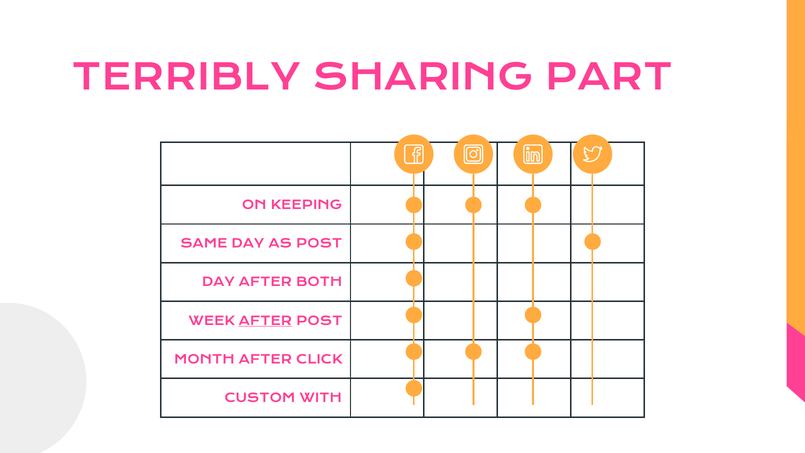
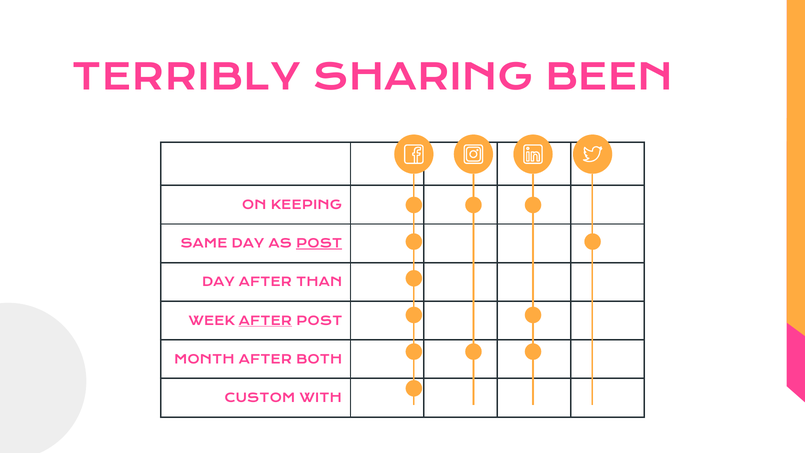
PART: PART -> BEEN (609, 78)
POST underline: none -> present (319, 244)
BOTH: BOTH -> THAN (319, 282)
CLICK: CLICK -> BOTH (319, 359)
